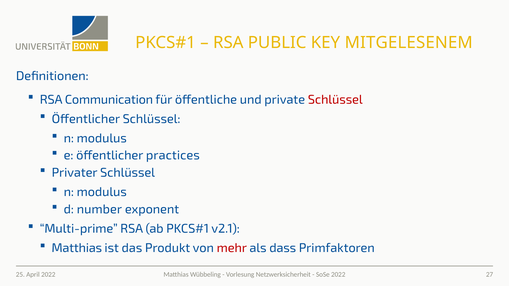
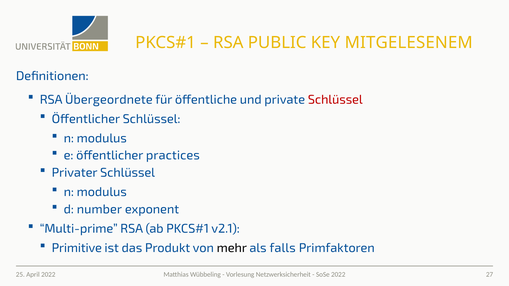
Communication: Communication -> Übergeordnete (109, 100)
Matthias: Matthias -> Primitive (77, 248)
mehr colour: red -> black (232, 248)
dass: dass -> falls (283, 248)
